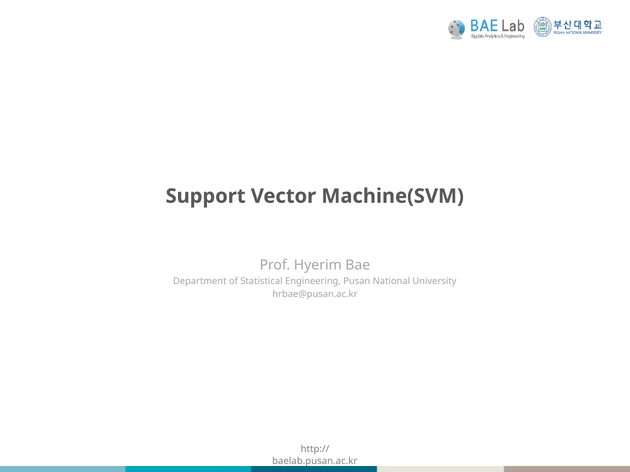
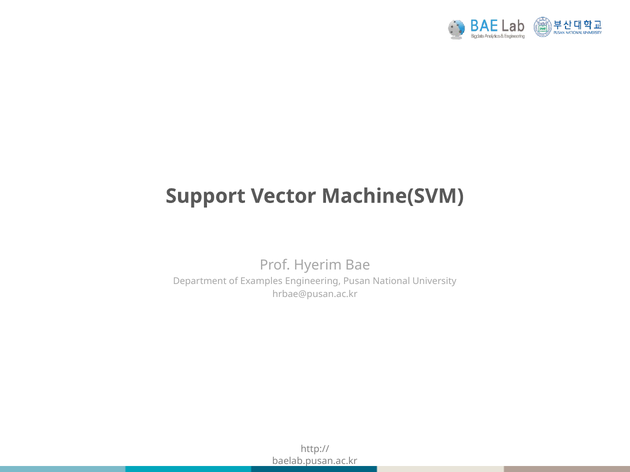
Statistical: Statistical -> Examples (261, 281)
